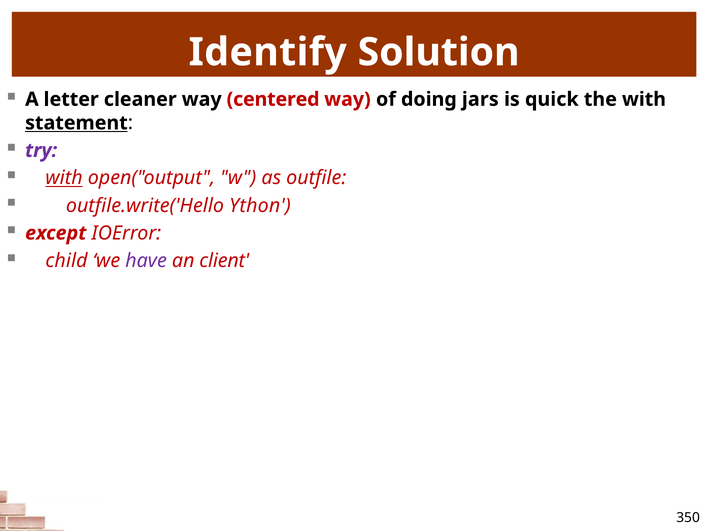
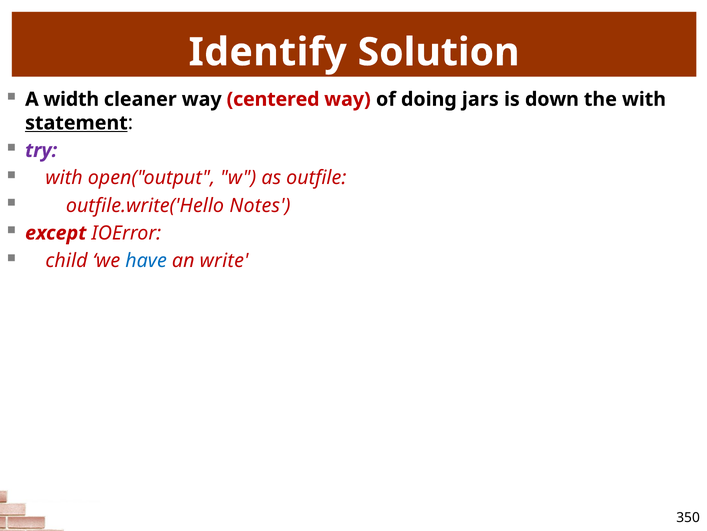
letter: letter -> width (71, 99)
quick: quick -> down (552, 99)
with underline: present -> none (64, 178)
Ython: Ython -> Notes (260, 205)
have colour: purple -> blue (146, 260)
client: client -> write (224, 260)
